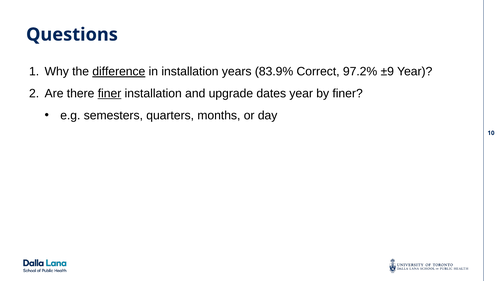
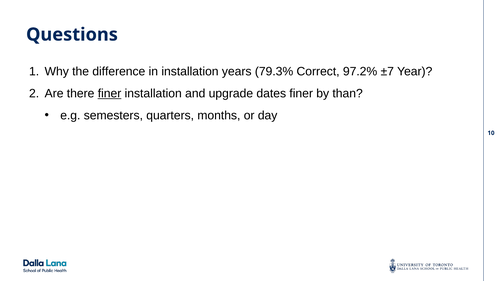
difference underline: present -> none (119, 72)
83.9%: 83.9% -> 79.3% (274, 72)
±9: ±9 -> ±7 (387, 72)
dates year: year -> finer (301, 93)
by finer: finer -> than (348, 93)
